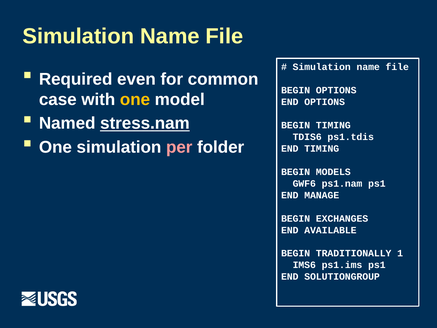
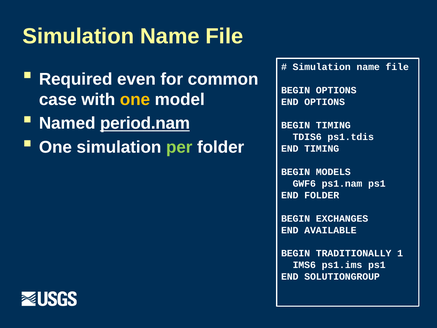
stress.nam: stress.nam -> period.nam (145, 123)
per colour: pink -> light green (179, 147)
END MANAGE: MANAGE -> FOLDER (322, 195)
